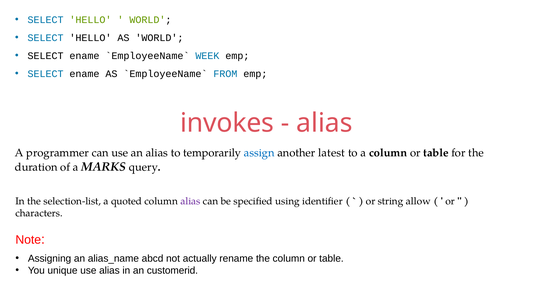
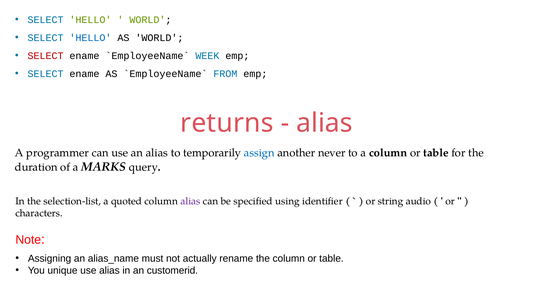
HELLO colour: black -> blue (90, 38)
SELECT colour: black -> red (46, 56)
invokes: invokes -> returns (227, 123)
latest: latest -> never (332, 153)
allow: allow -> audio (418, 201)
abcd: abcd -> must (153, 258)
